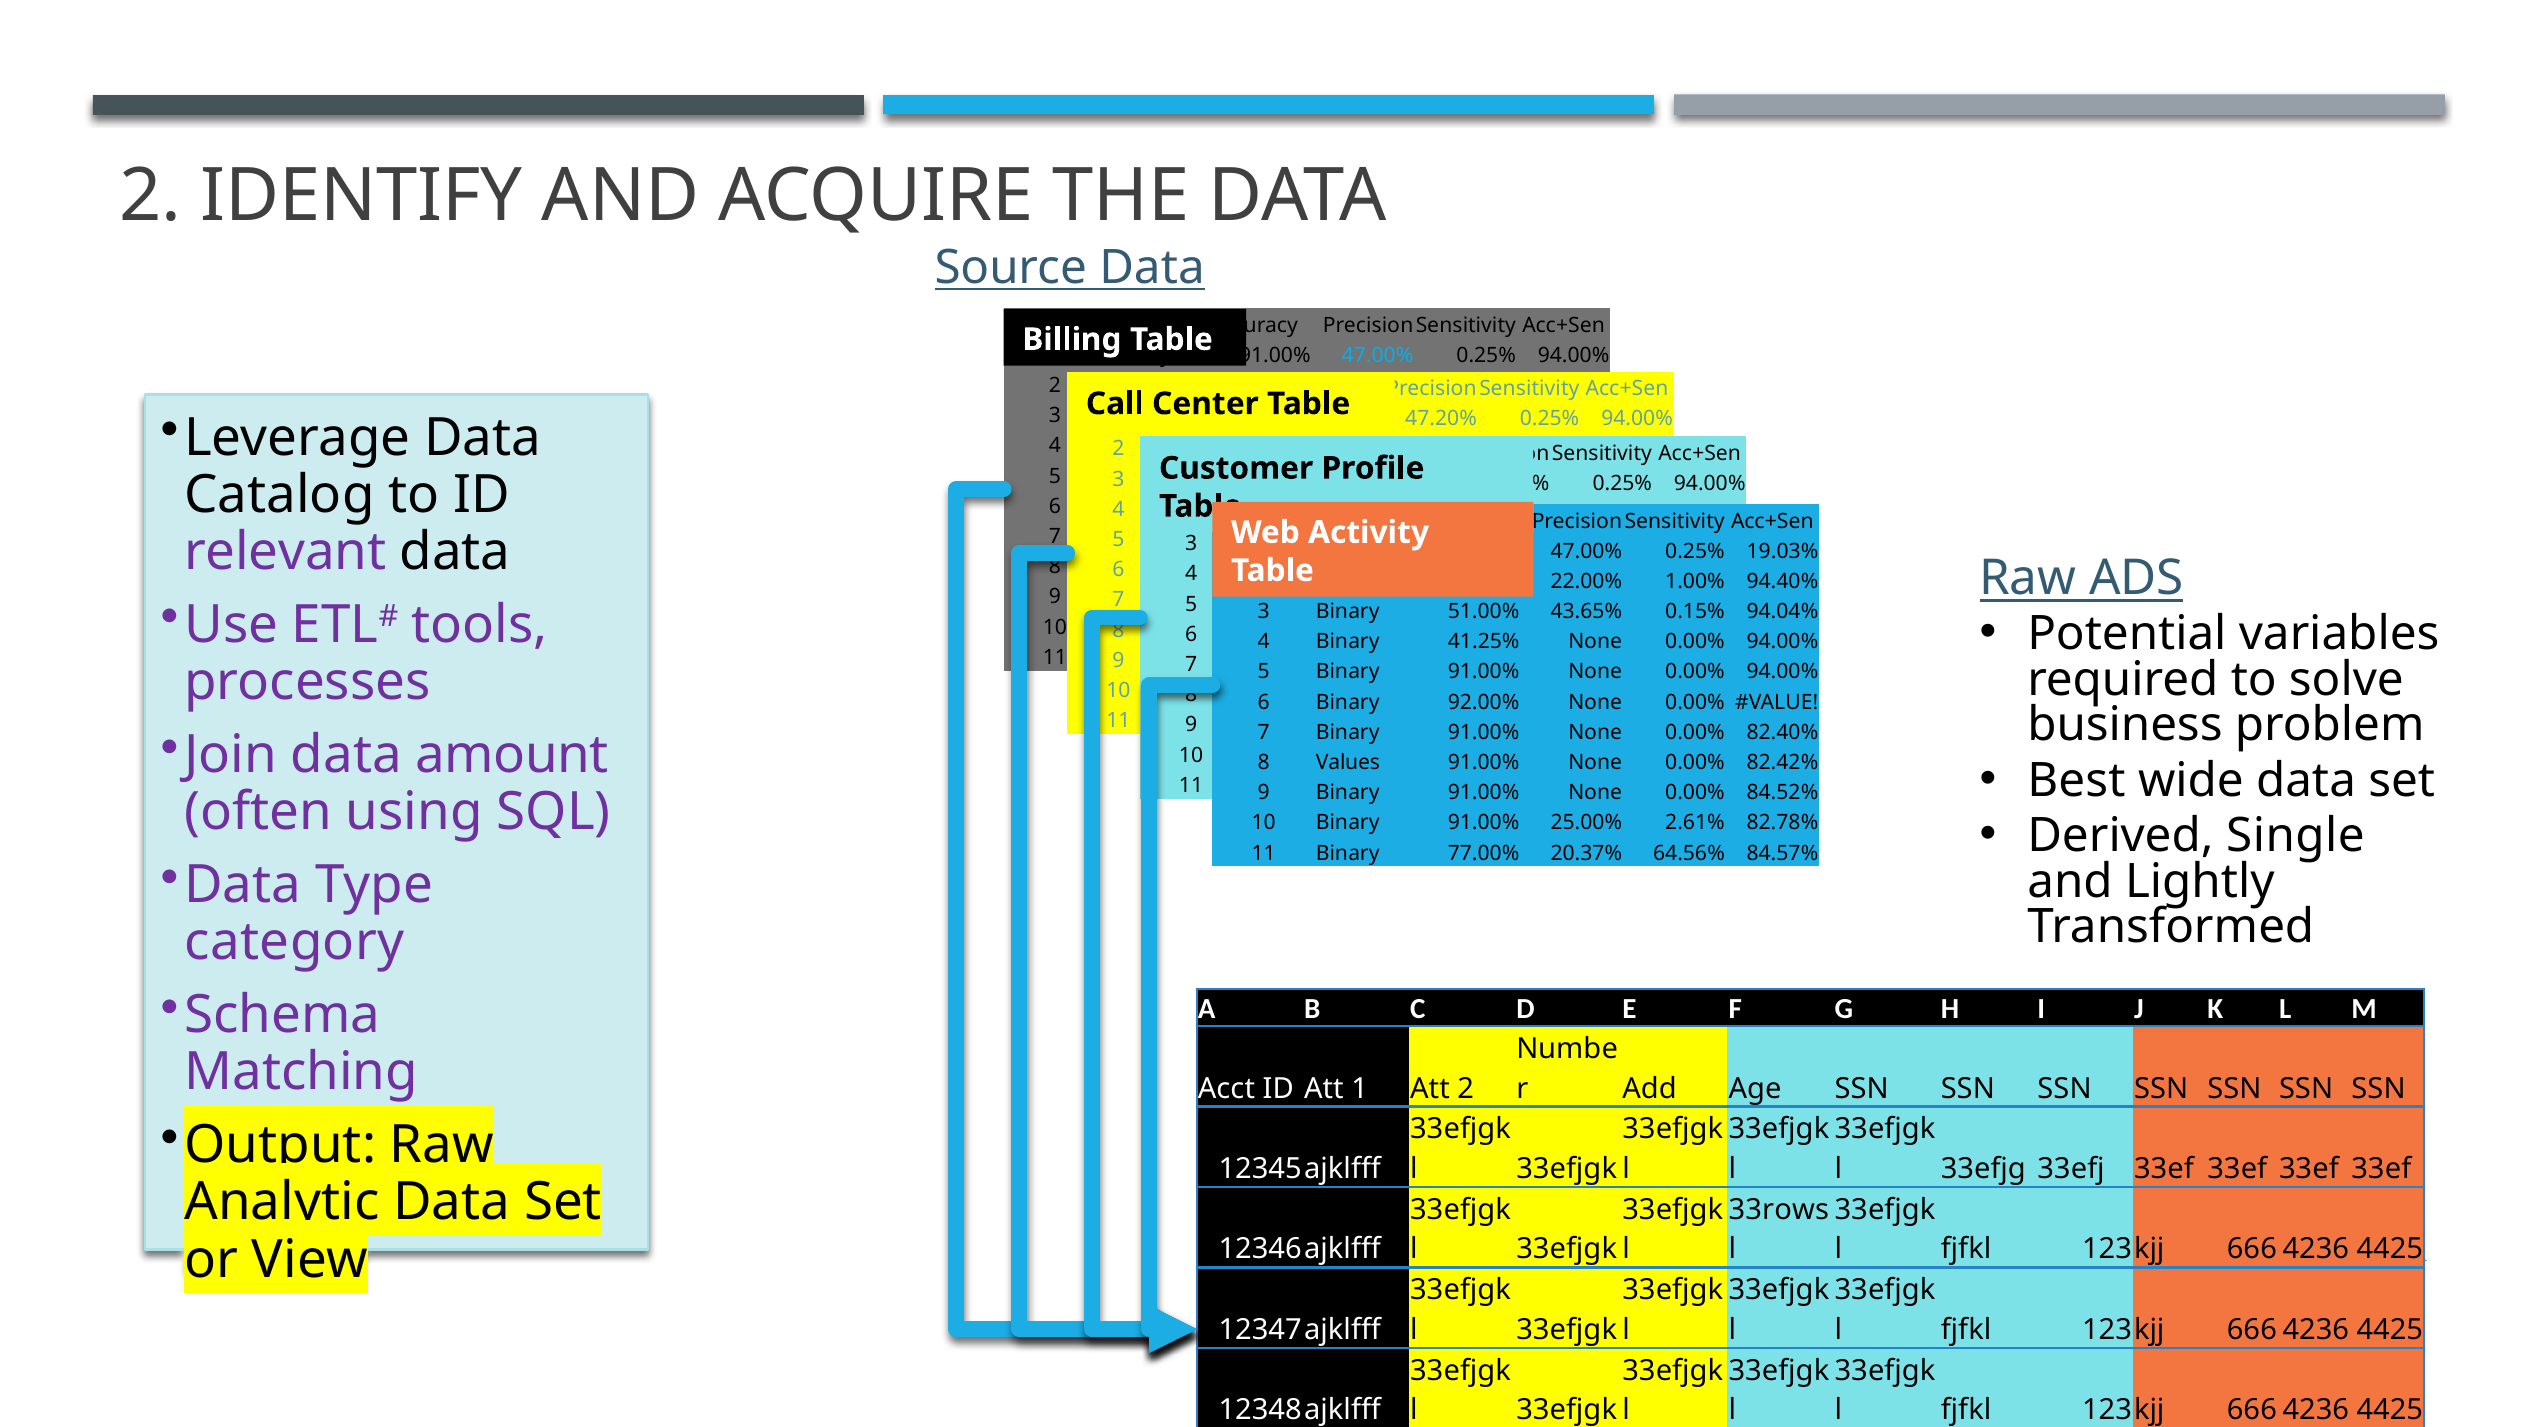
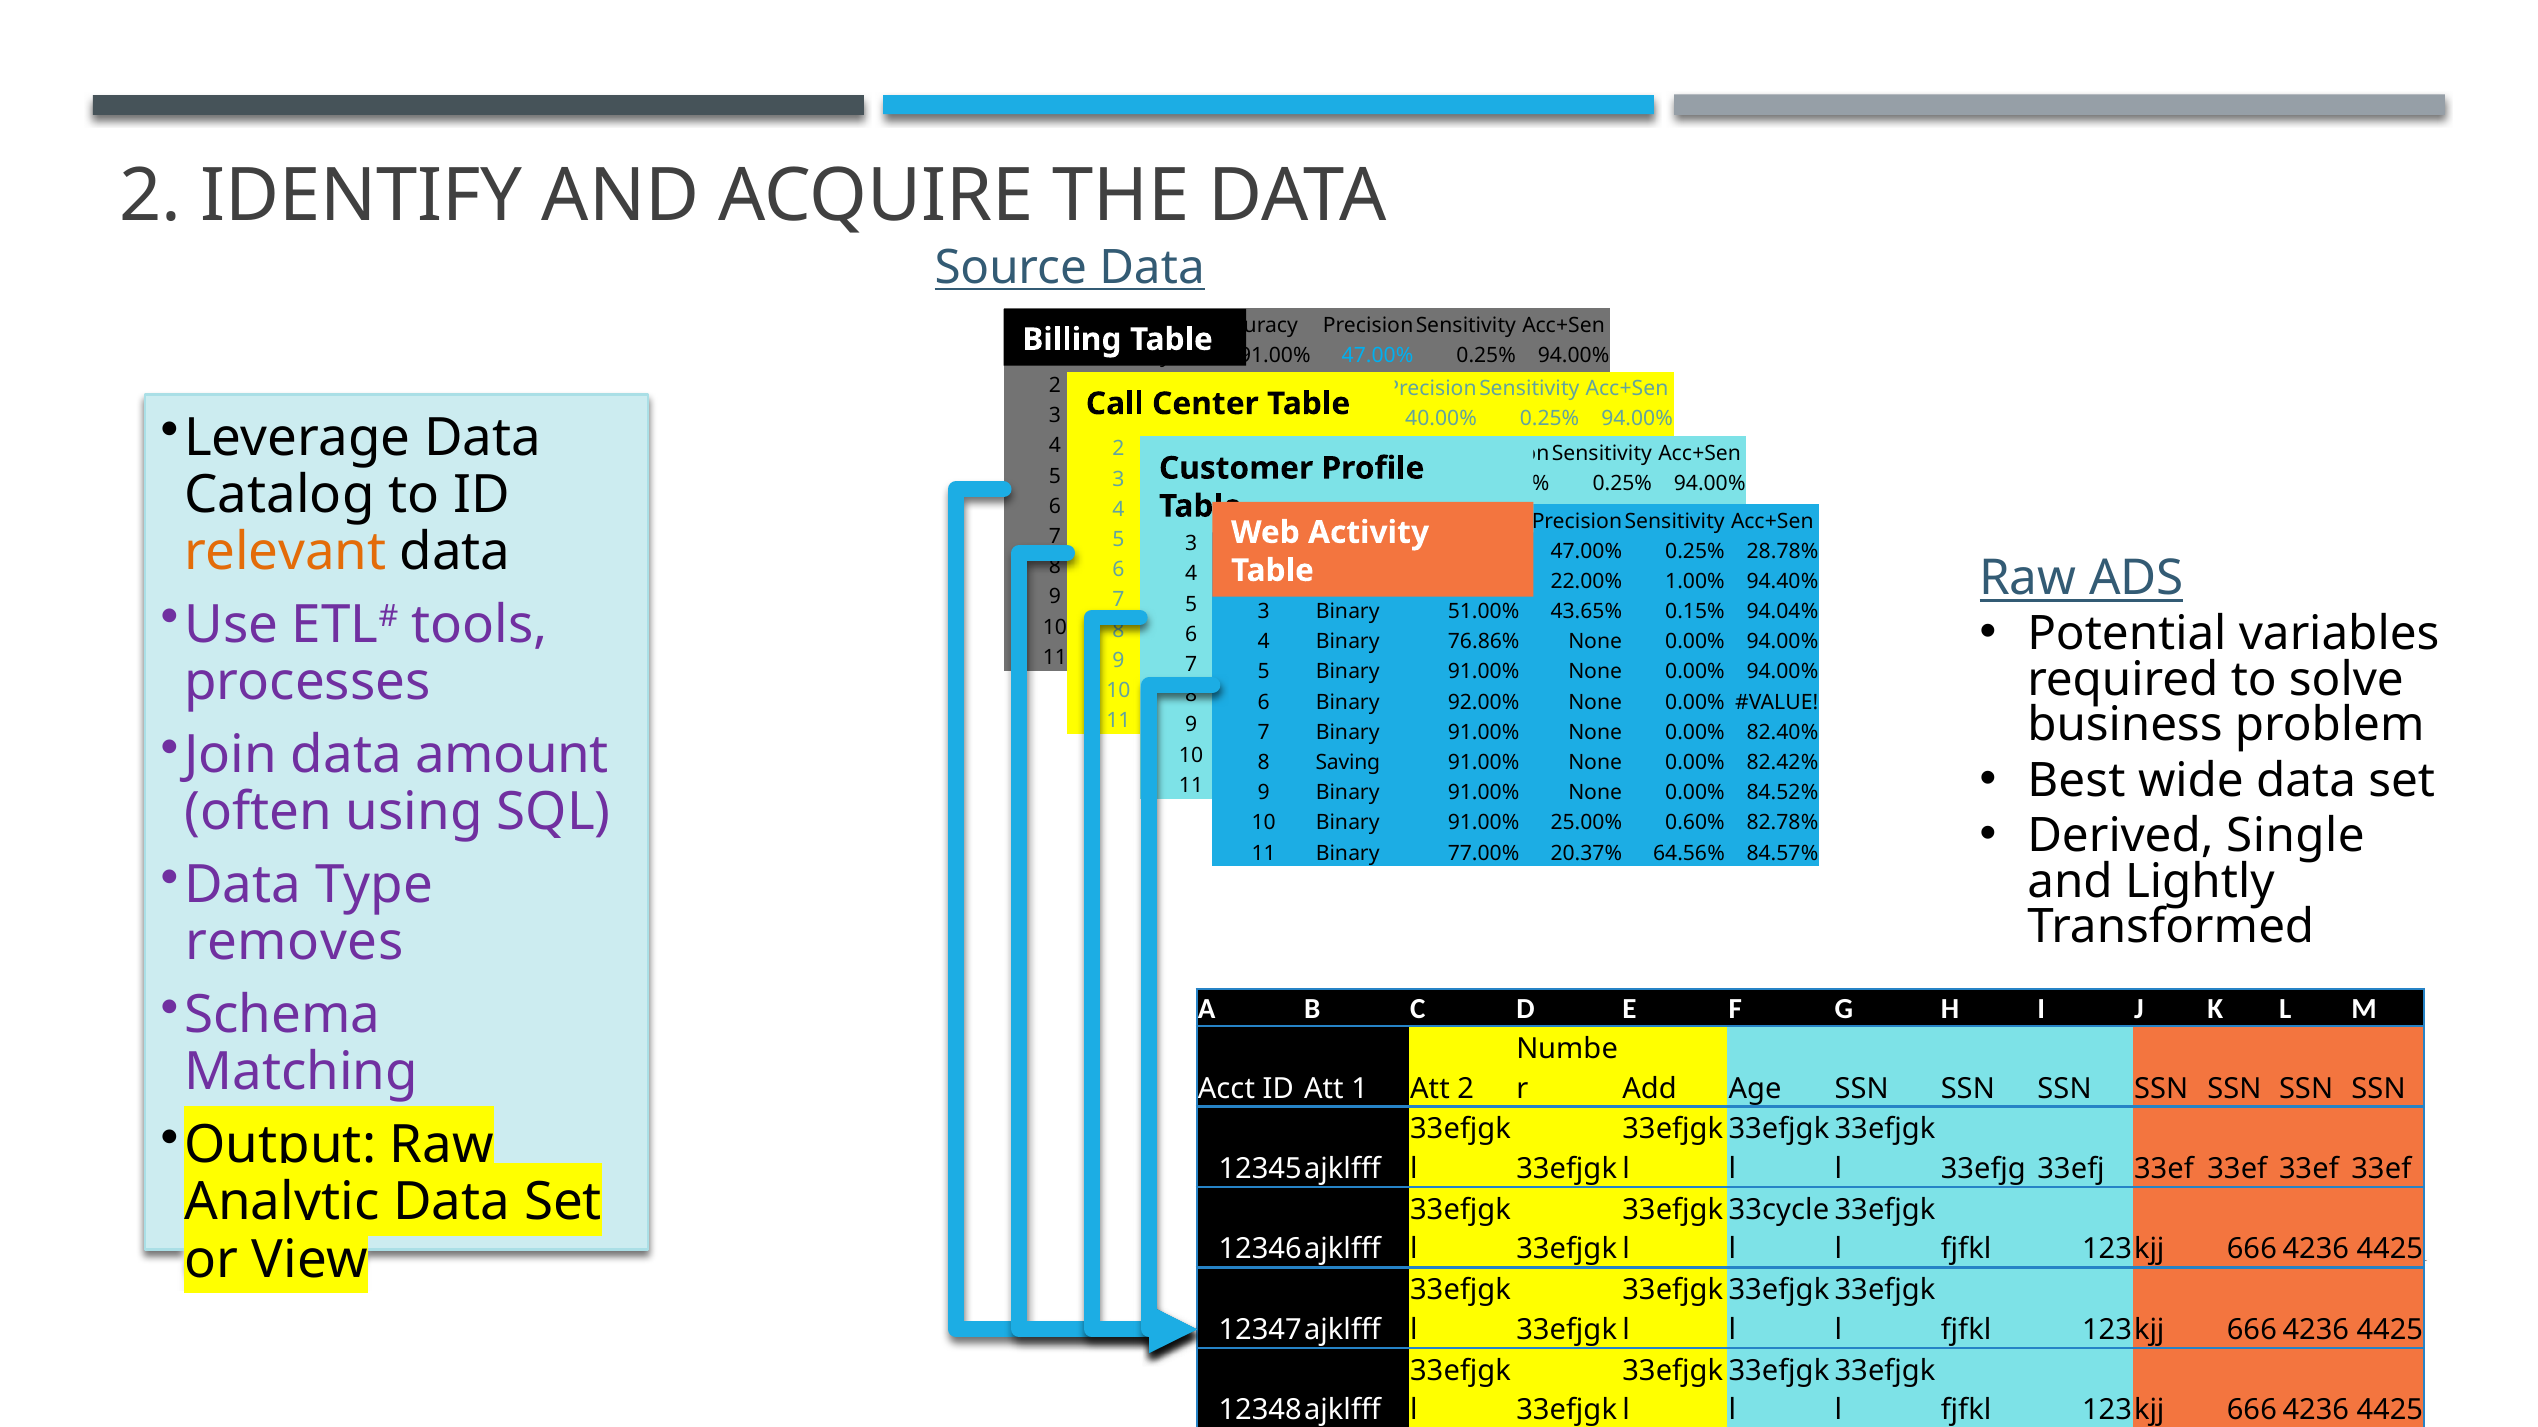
47.20%: 47.20% -> 40.00% (1441, 419)
relevant colour: purple -> orange (285, 553)
19.03%: 19.03% -> 28.78% (1782, 551)
41.25%: 41.25% -> 76.86% (1484, 642)
Values: Values -> Saving (1348, 763)
2.61%: 2.61% -> 0.60% (1695, 823)
category: category -> removes (294, 943)
33rows: 33rows -> 33cycle (1779, 1210)
